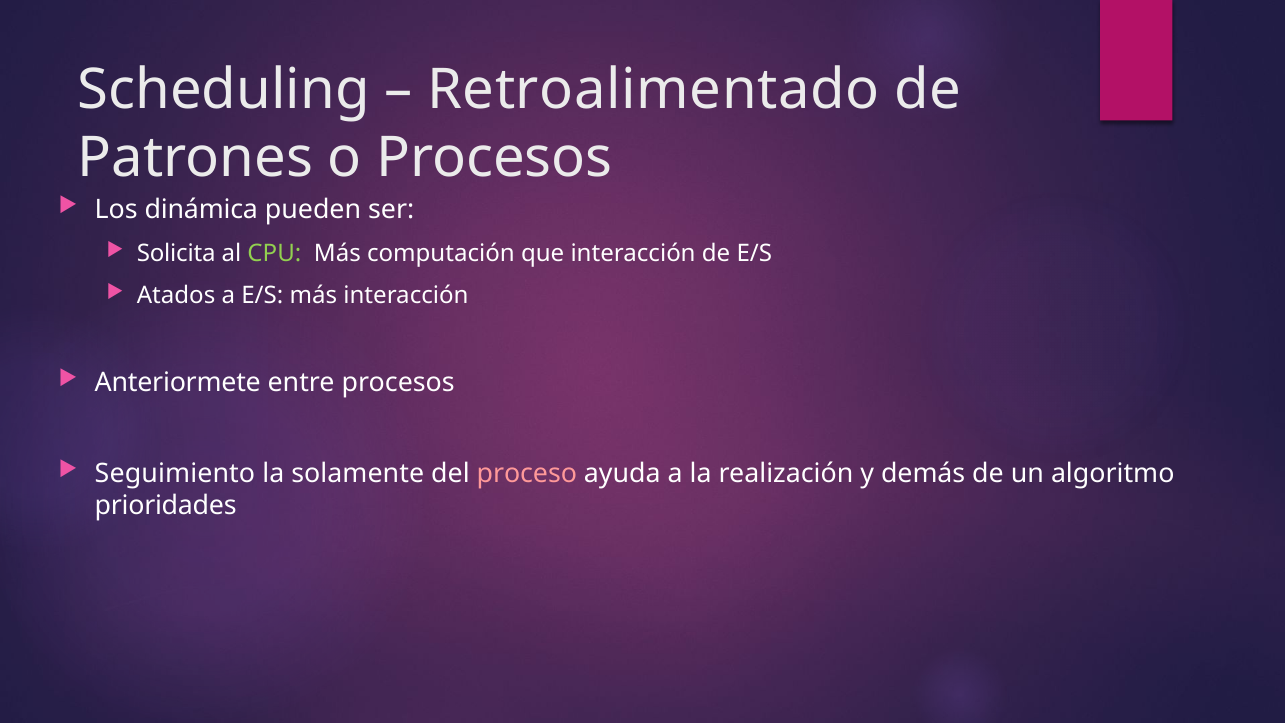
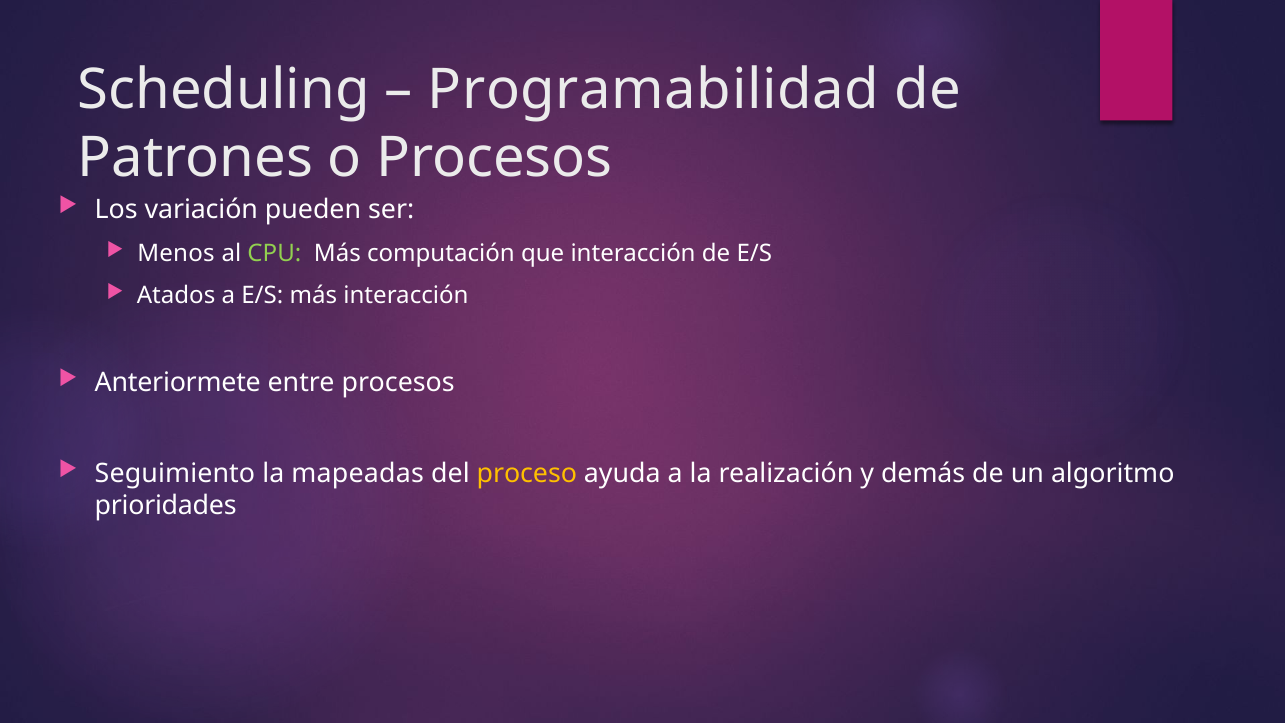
Retroalimentado: Retroalimentado -> Programabilidad (653, 90)
dinámica: dinámica -> variación (201, 210)
Solicita: Solicita -> Menos (176, 254)
solamente: solamente -> mapeadas (358, 473)
proceso colour: pink -> yellow (527, 473)
